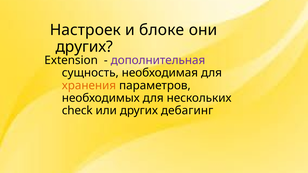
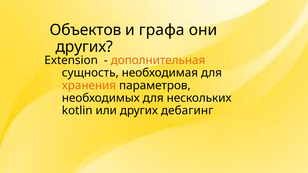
Настроек: Настроек -> Объектов (86, 30)
блоке: блоке -> графа (162, 30)
дополнительная colour: purple -> orange (158, 60)
check: check -> kotlin (77, 111)
